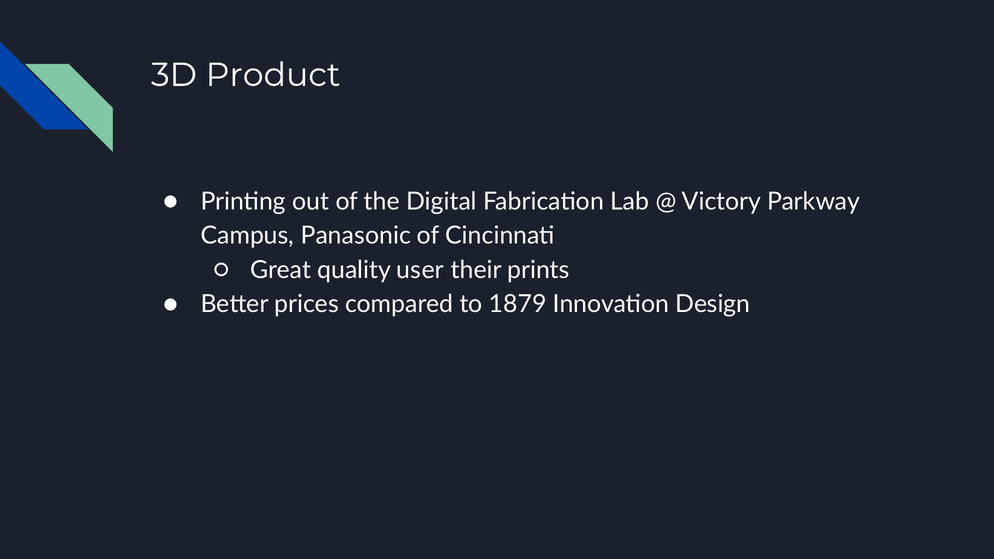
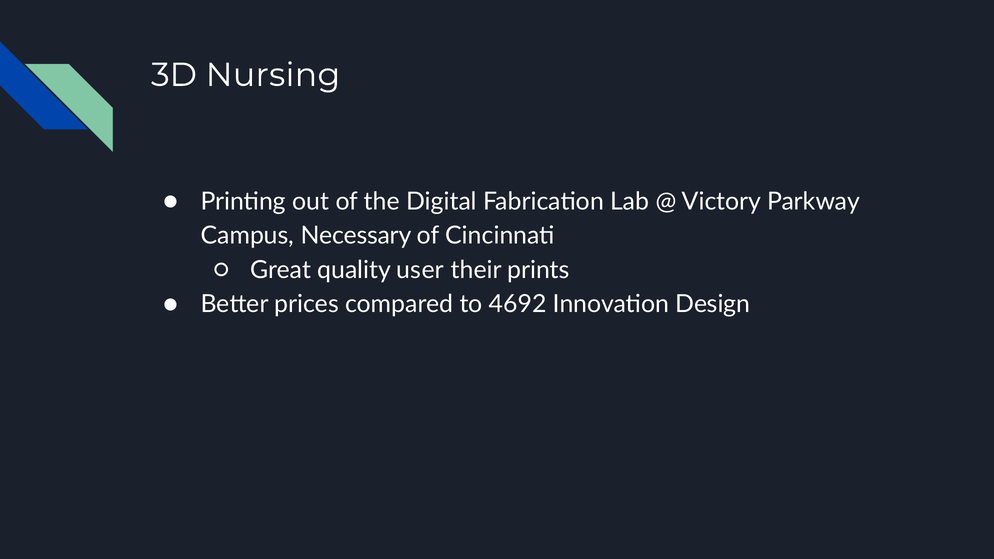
Product: Product -> Nursing (273, 75)
Panasonic: Panasonic -> Necessary (356, 236)
1879: 1879 -> 4692 (518, 304)
